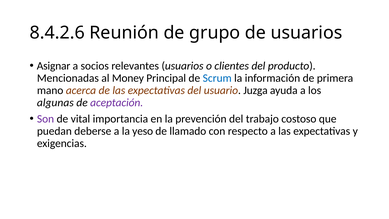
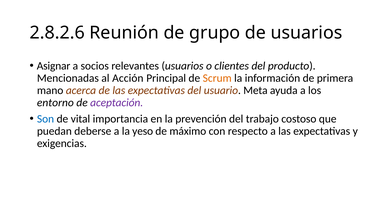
8.4.2.6: 8.4.2.6 -> 2.8.2.6 (57, 33)
Money: Money -> Acción (128, 78)
Scrum colour: blue -> orange (217, 78)
Juzga: Juzga -> Meta (255, 90)
algunas: algunas -> entorno (55, 103)
Son colour: purple -> blue (46, 119)
llamado: llamado -> máximo (188, 131)
